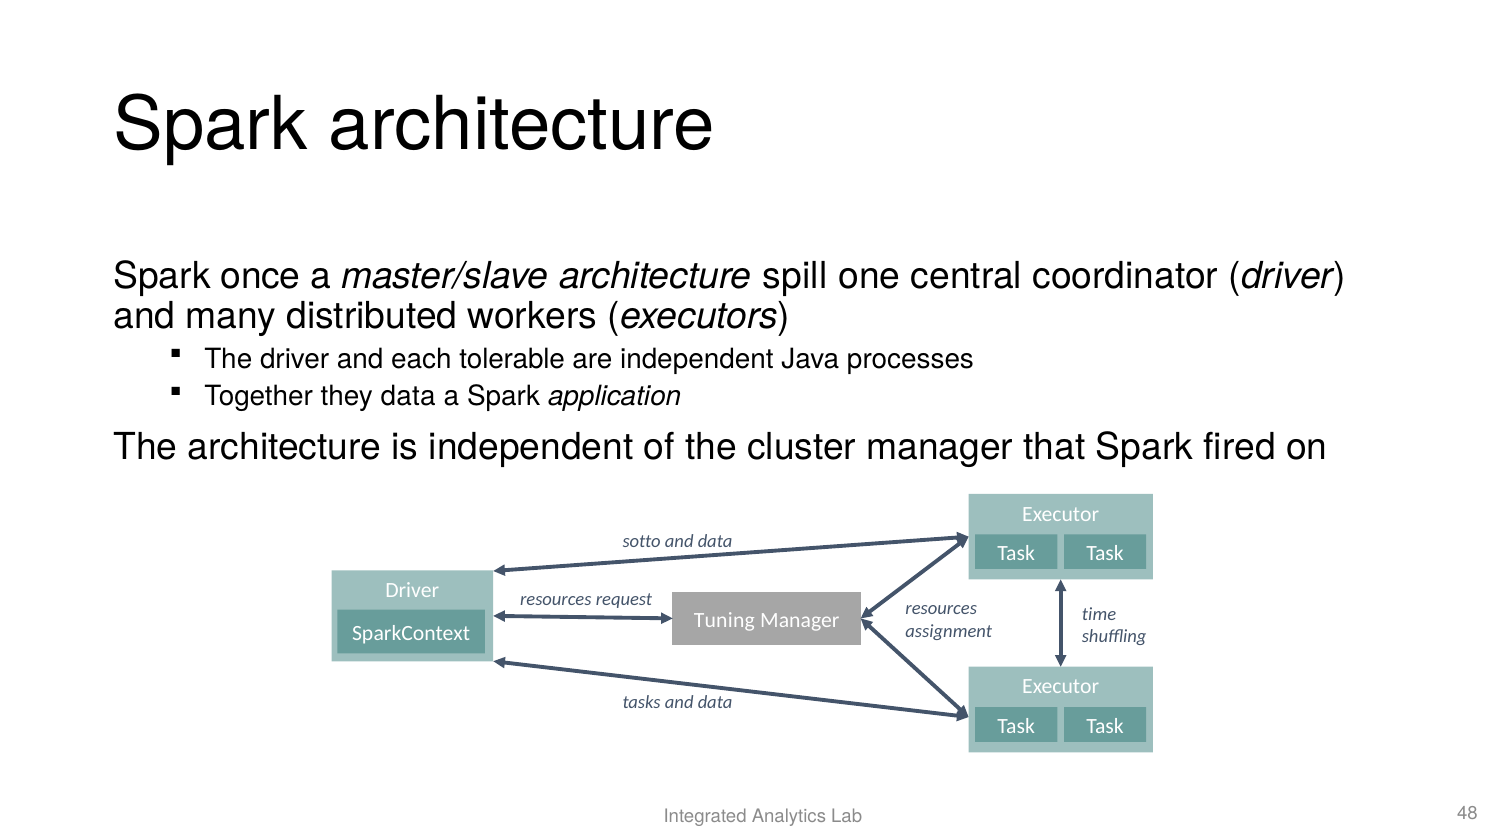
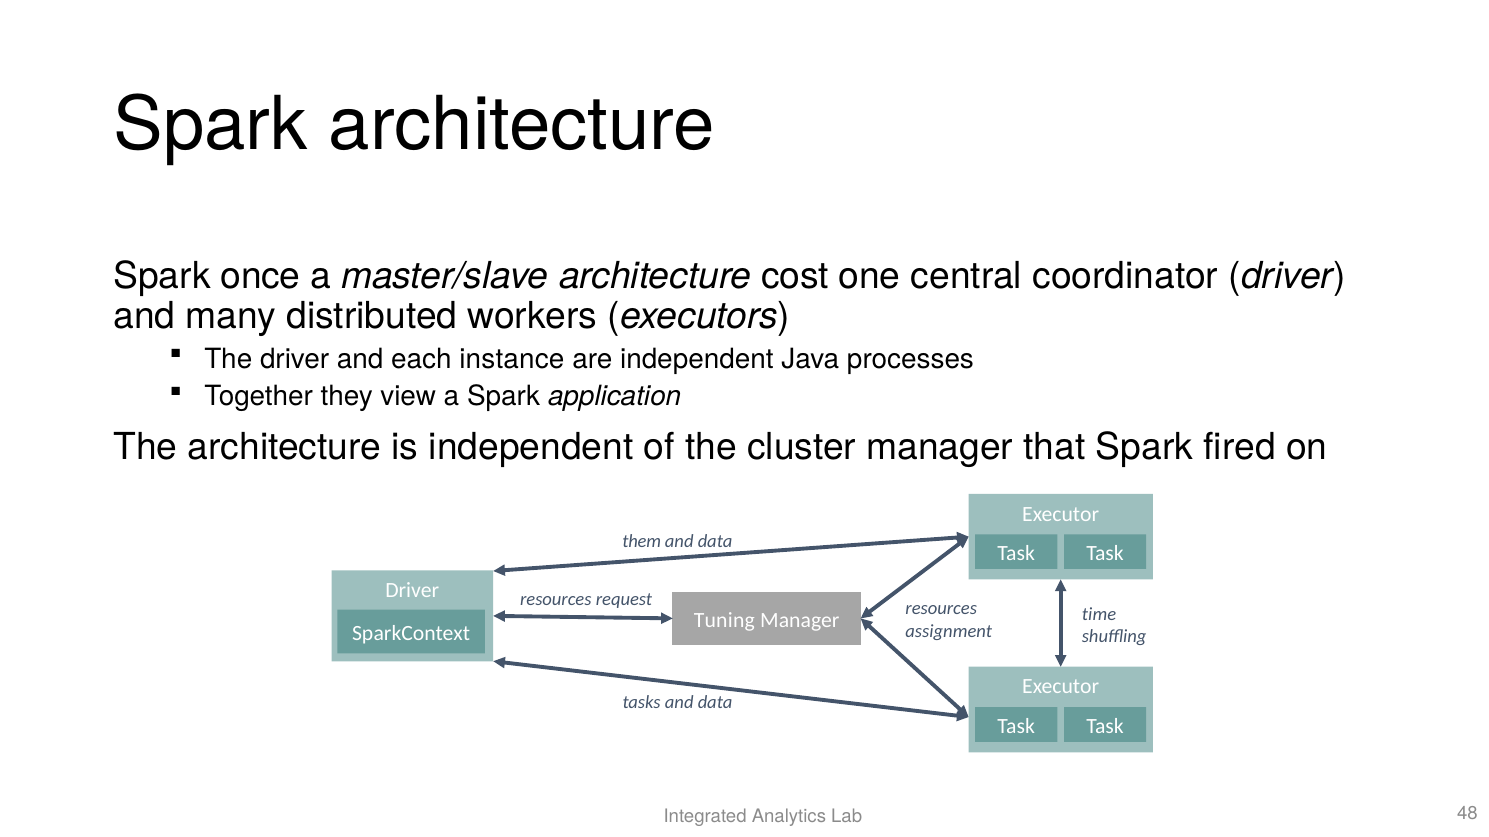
spill: spill -> cost (795, 276)
tolerable: tolerable -> instance (512, 359)
they data: data -> view (408, 397)
sotto: sotto -> them (642, 542)
